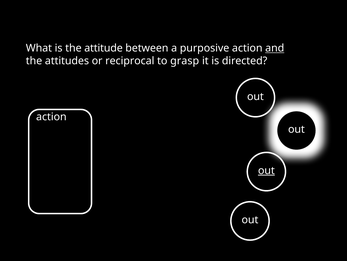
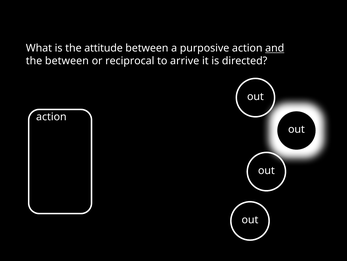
the attitudes: attitudes -> between (67, 61)
grasp: grasp -> arrive (185, 61)
out underline: present -> none (266, 170)
